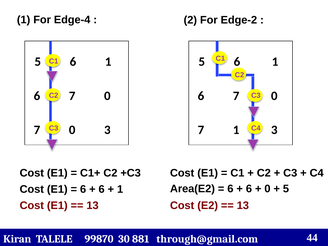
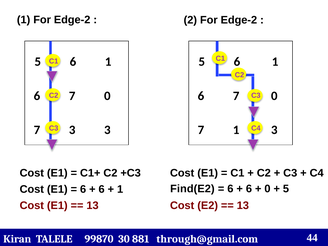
1 For Edge-4: Edge-4 -> Edge-2 (72, 20)
0: 0 -> 3 (72, 130)
Area(E2: Area(E2 -> Find(E2 (192, 189)
